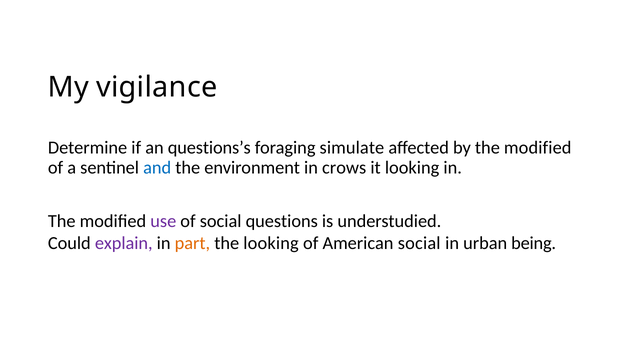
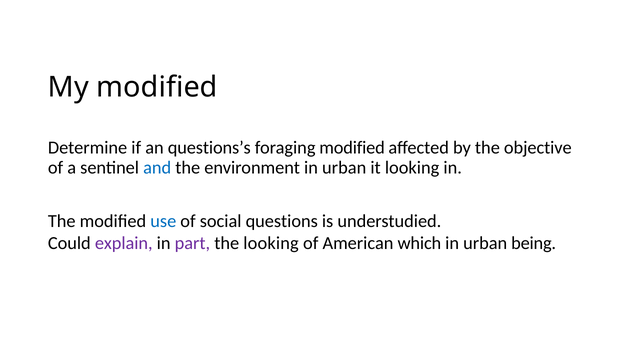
My vigilance: vigilance -> modified (157, 87)
foraging simulate: simulate -> modified (352, 148)
by the modified: modified -> objective (538, 148)
environment in crows: crows -> urban (344, 167)
use colour: purple -> blue (163, 221)
part colour: orange -> purple (192, 243)
American social: social -> which (419, 243)
